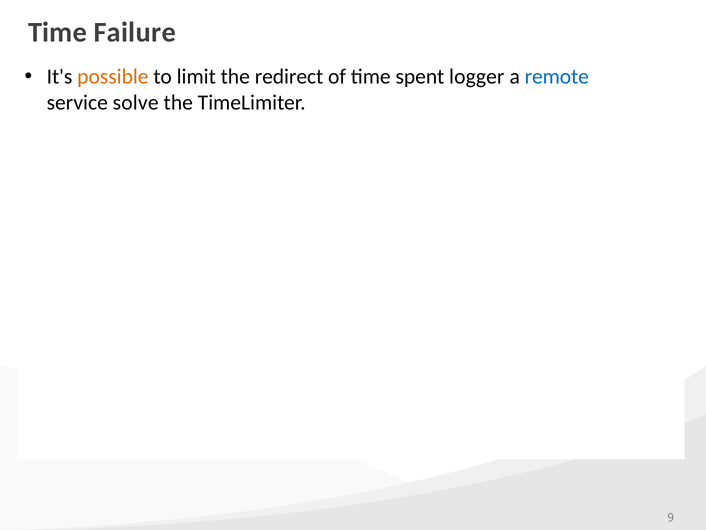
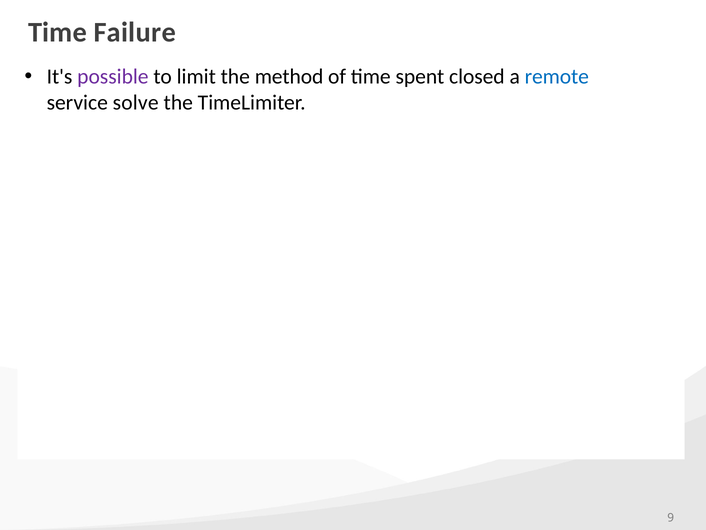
possible colour: orange -> purple (113, 77)
redirect: redirect -> method (289, 77)
logger: logger -> closed (477, 77)
